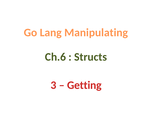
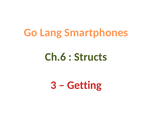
Manipulating: Manipulating -> Smartphones (96, 33)
